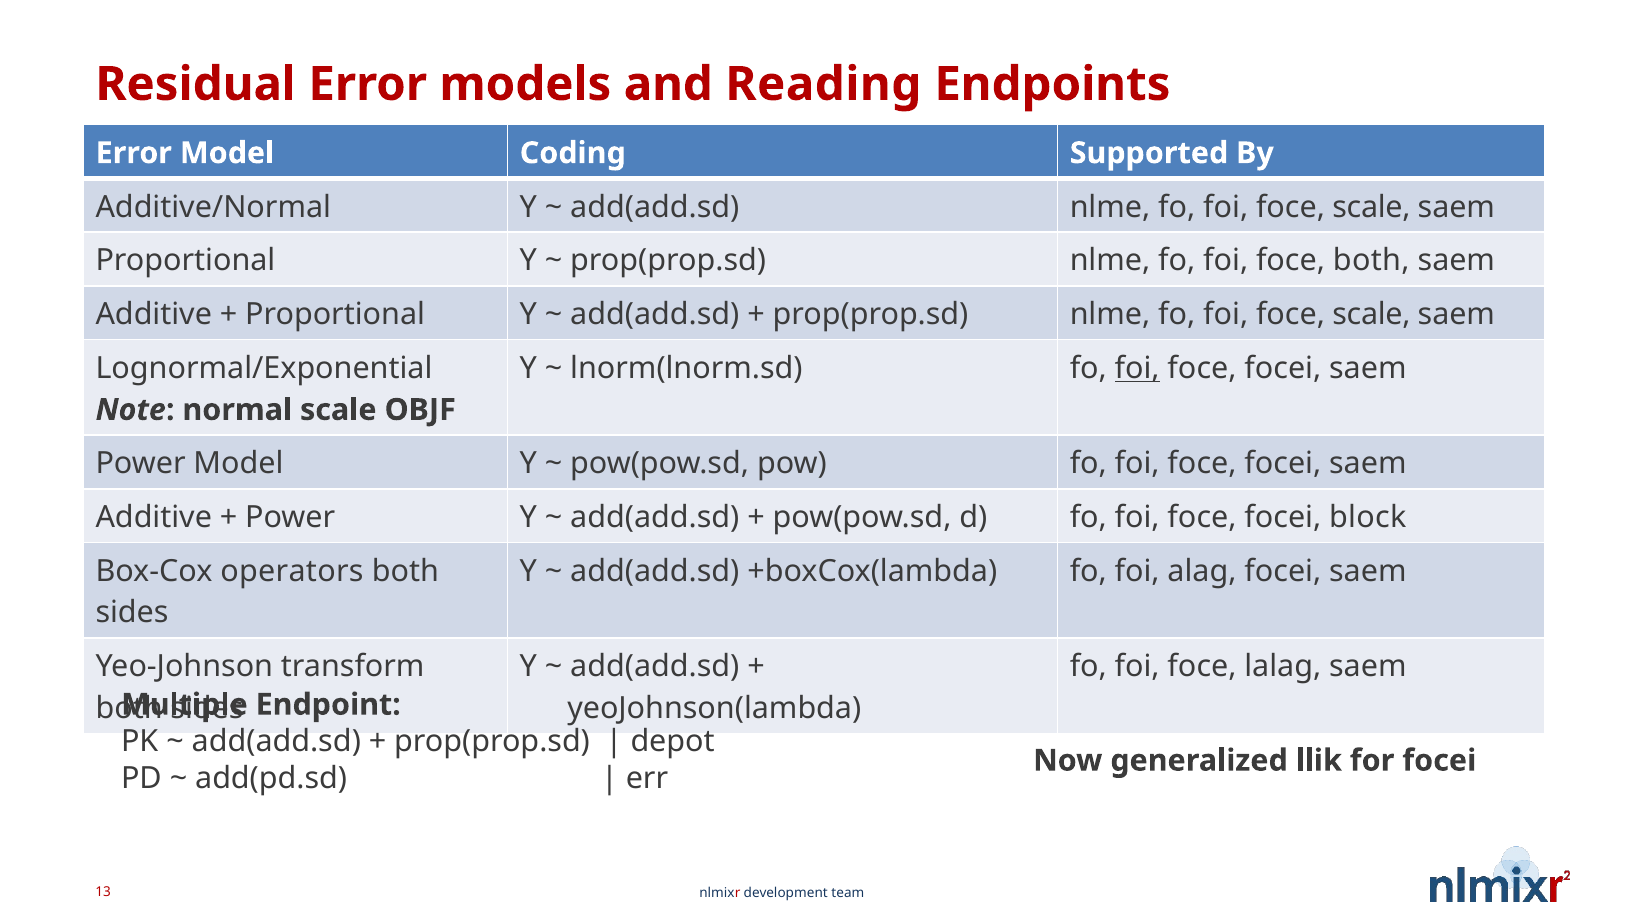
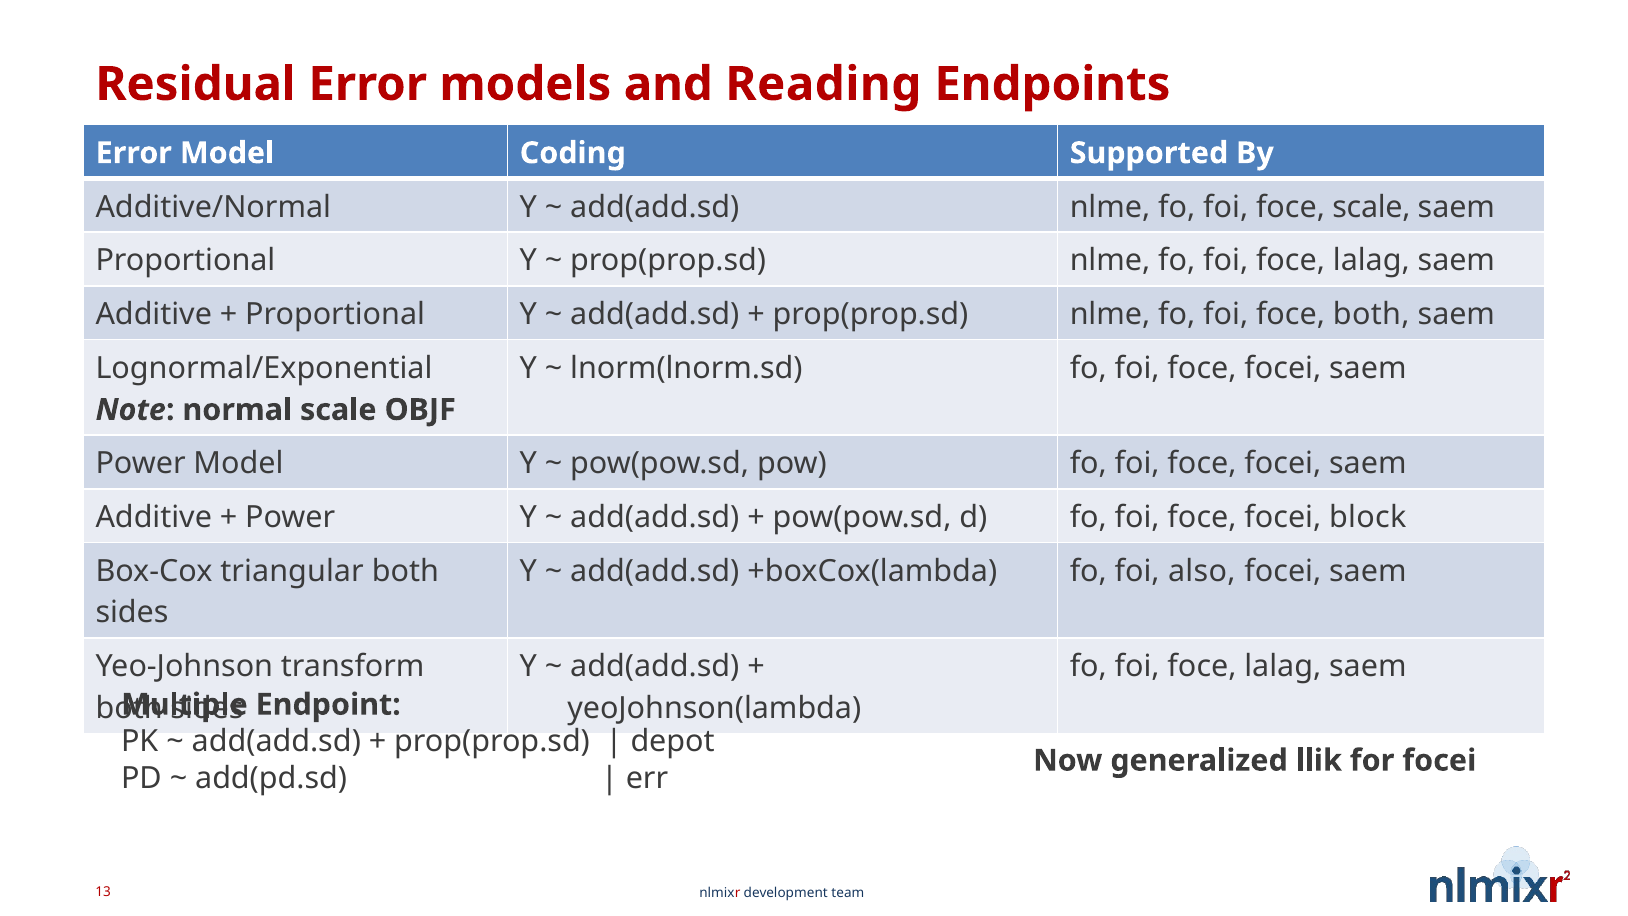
both: both -> lalag (1371, 261)
scale: scale -> both (1371, 314)
foi underline: present -> none (1137, 368)
operators: operators -> triangular (292, 571)
alag: alag -> also (1202, 571)
